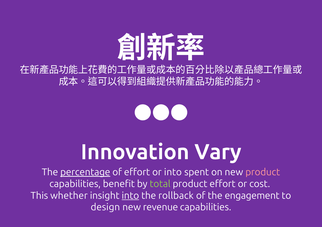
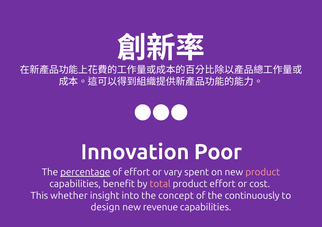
Vary: Vary -> Poor (218, 152)
or into: into -> vary (173, 172)
total colour: light green -> pink (160, 184)
into underline: present -> none (130, 196)
rollback: rollback -> concept (176, 196)
engagement: engagement -> continuously (252, 196)
